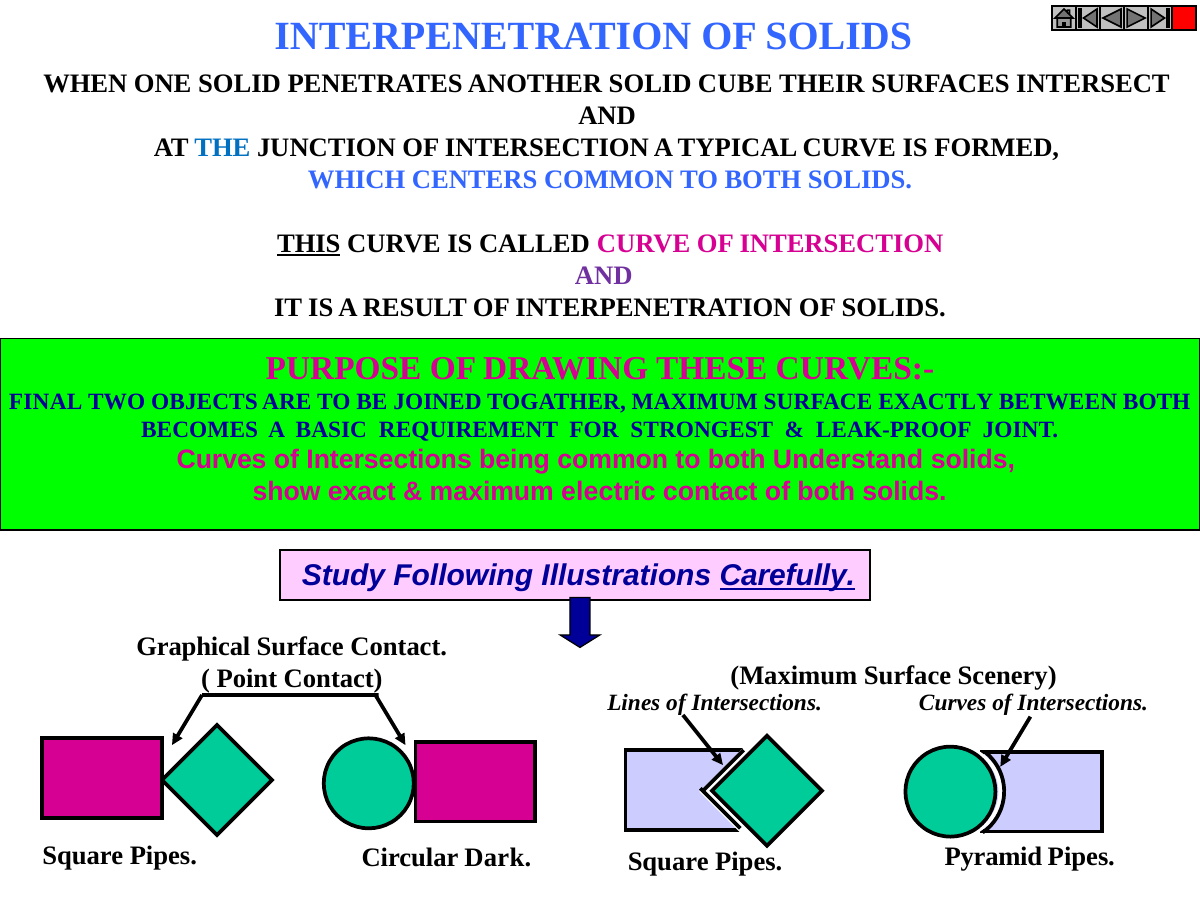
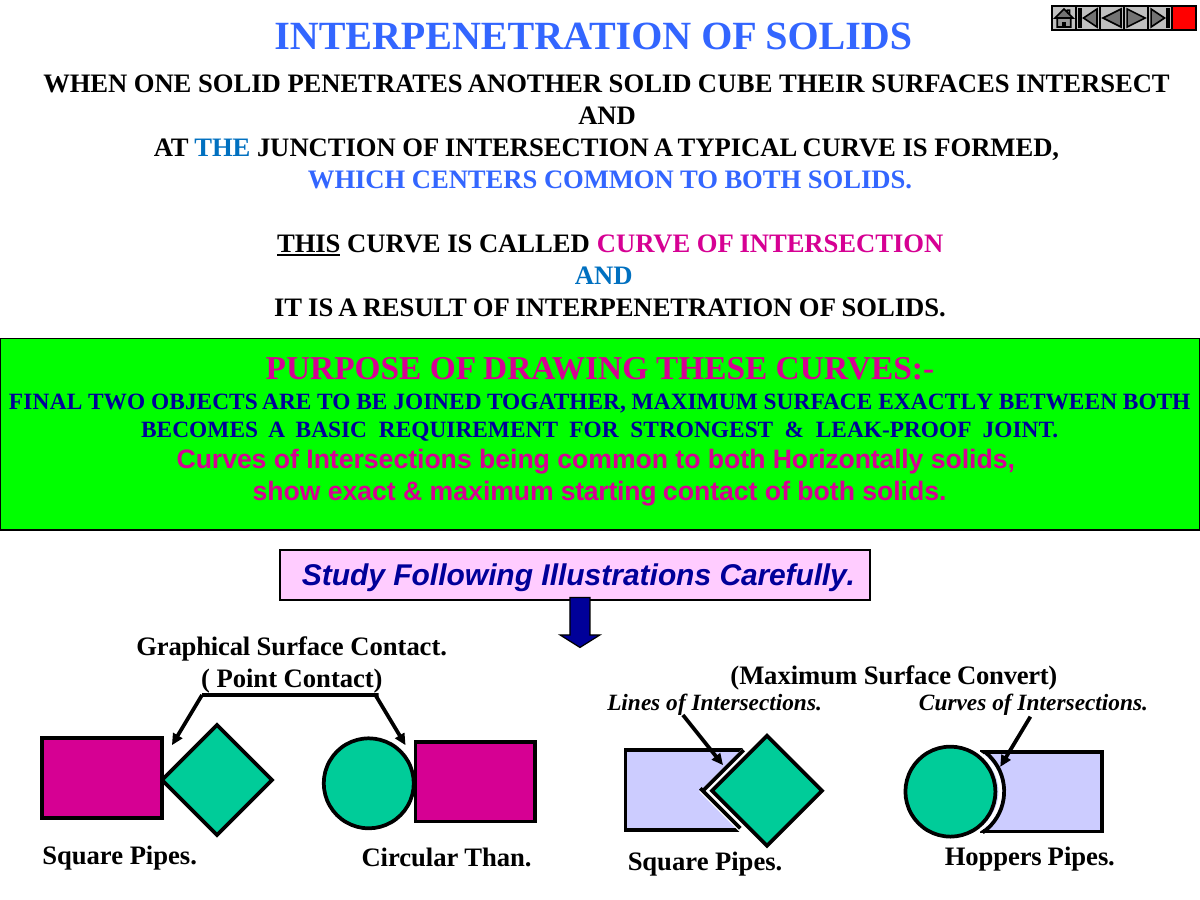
AND colour: purple -> blue (604, 276)
Understand: Understand -> Horizontally (848, 460)
electric: electric -> starting (609, 492)
Carefully underline: present -> none (787, 576)
Scenery: Scenery -> Convert (1007, 675)
Dark: Dark -> Than (498, 858)
Pyramid: Pyramid -> Hoppers (993, 857)
